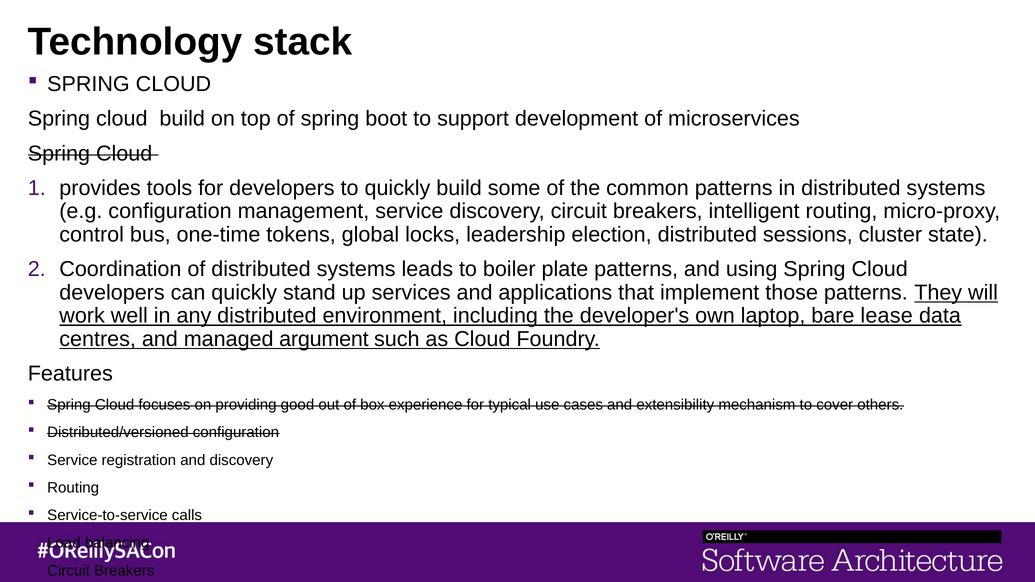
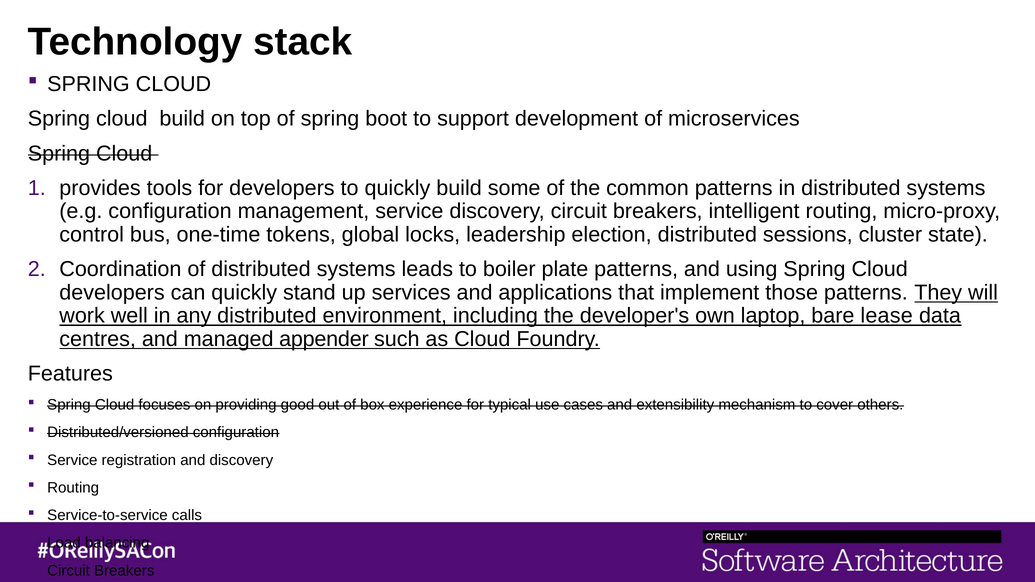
argument: argument -> appender (324, 339)
